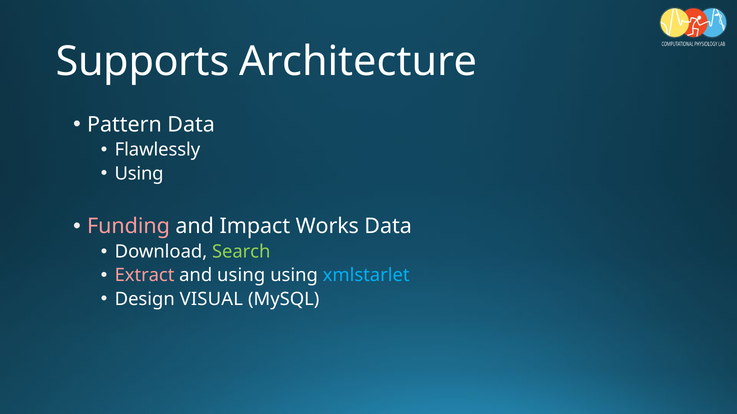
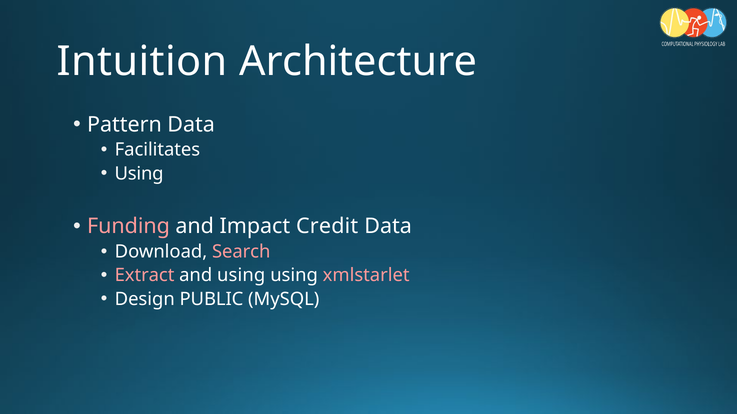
Supports: Supports -> Intuition (142, 62)
Flawlessly: Flawlessly -> Facilitates (157, 150)
Works: Works -> Credit (327, 227)
Search colour: light green -> pink (241, 252)
xmlstarlet colour: light blue -> pink (366, 276)
VISUAL: VISUAL -> PUBLIC (211, 300)
